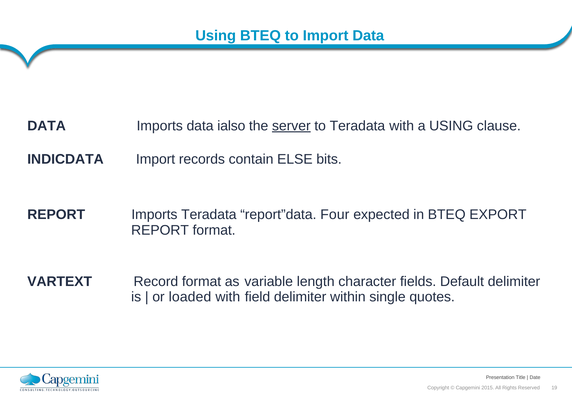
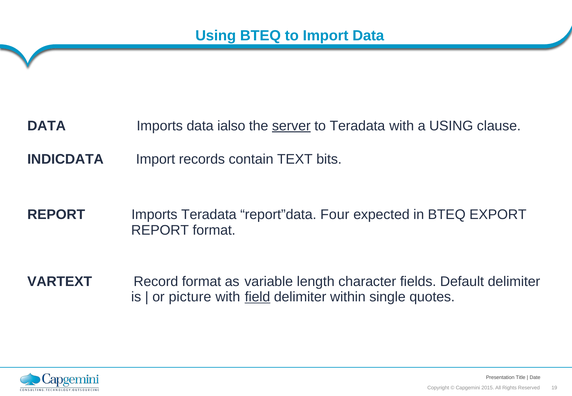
ELSE: ELSE -> TEXT (295, 159)
loaded: loaded -> picture (190, 297)
field underline: none -> present (257, 297)
